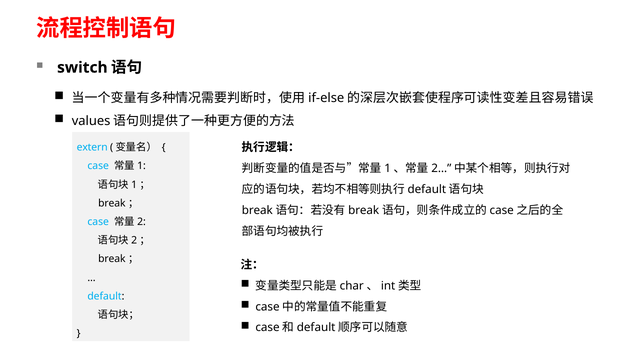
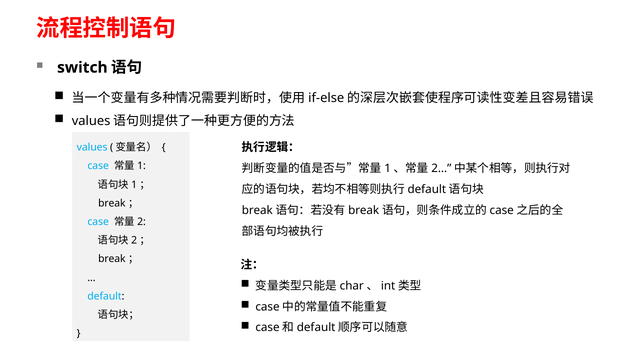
extern: extern -> values (92, 148)
